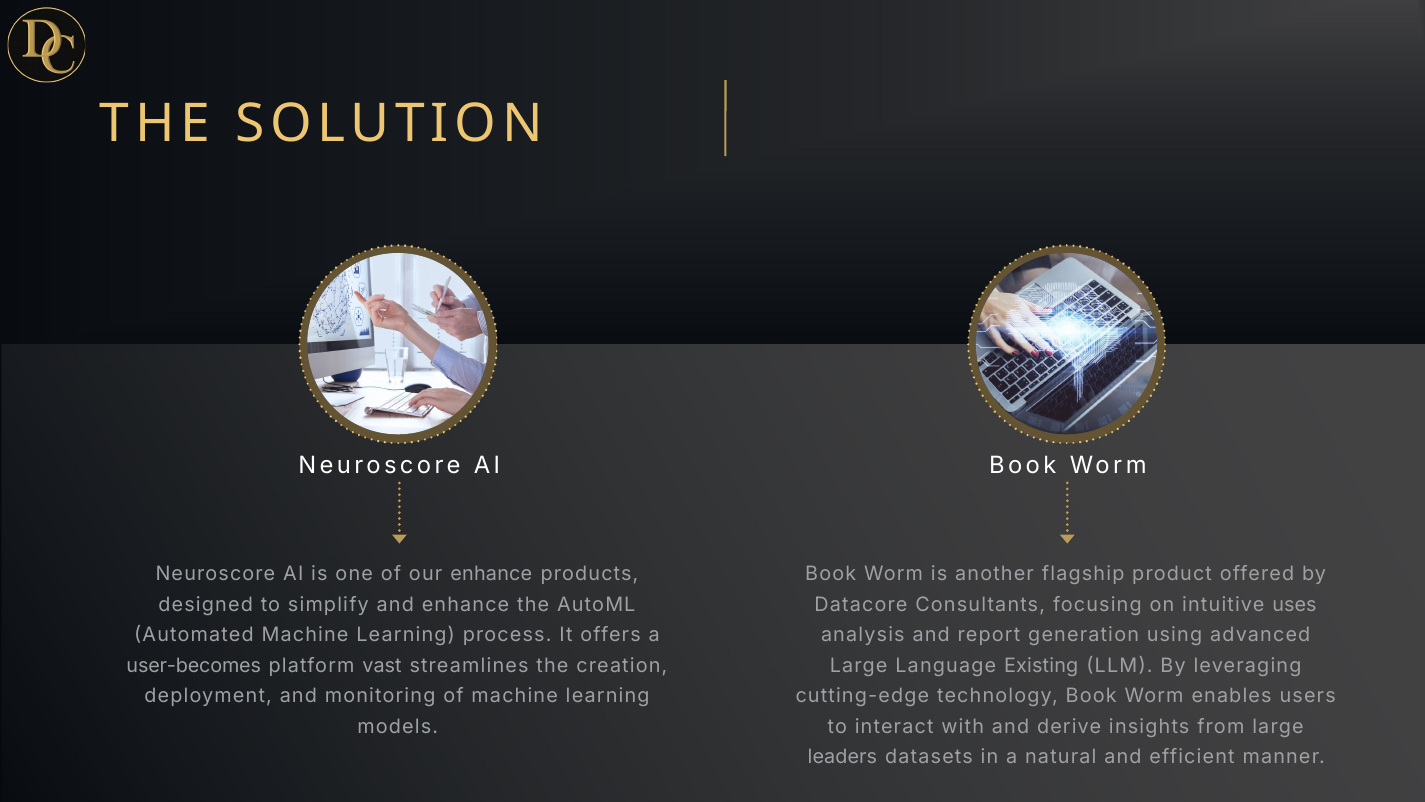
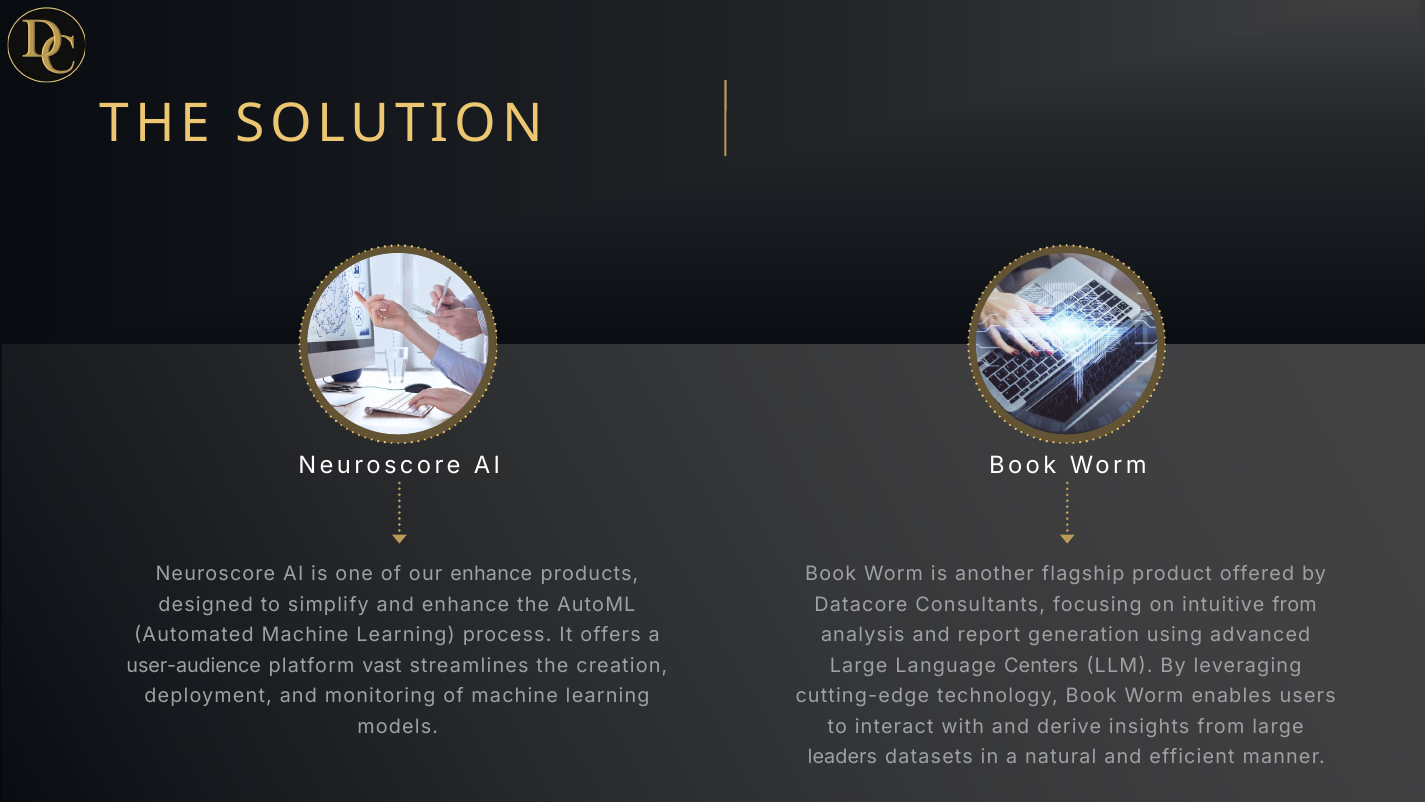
intuitive uses: uses -> from (1294, 604)
user-becomes: user-becomes -> user-audience (194, 665)
Existing: Existing -> Centers (1041, 665)
